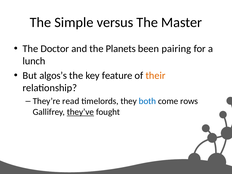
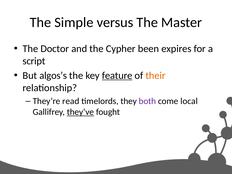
Planets: Planets -> Cypher (121, 49)
pairing: pairing -> expires (176, 49)
lunch: lunch -> script (34, 61)
feature underline: none -> present (117, 75)
both colour: blue -> purple (147, 101)
rows: rows -> local (189, 101)
